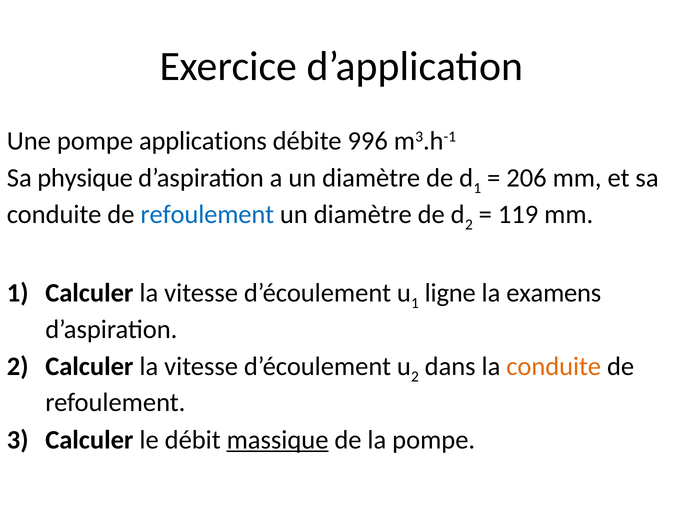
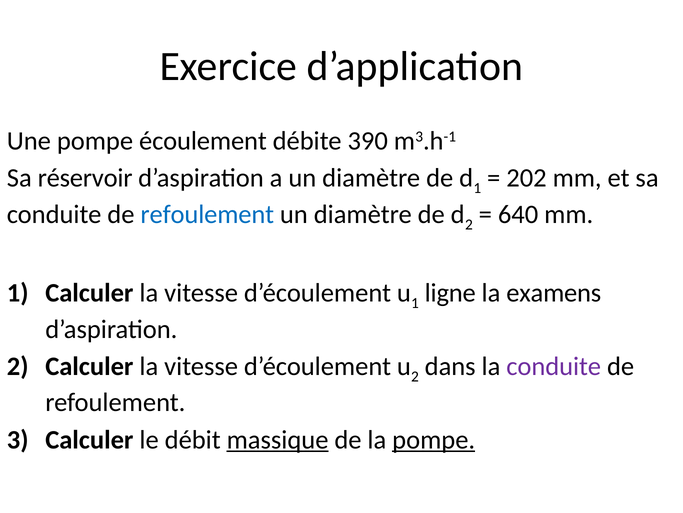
applications: applications -> écoulement (203, 141)
996: 996 -> 390 (368, 141)
physique: physique -> réservoir (85, 178)
206: 206 -> 202 (526, 178)
119: 119 -> 640 (518, 214)
conduite colour: orange -> purple (554, 366)
pompe underline: none -> present (434, 439)
